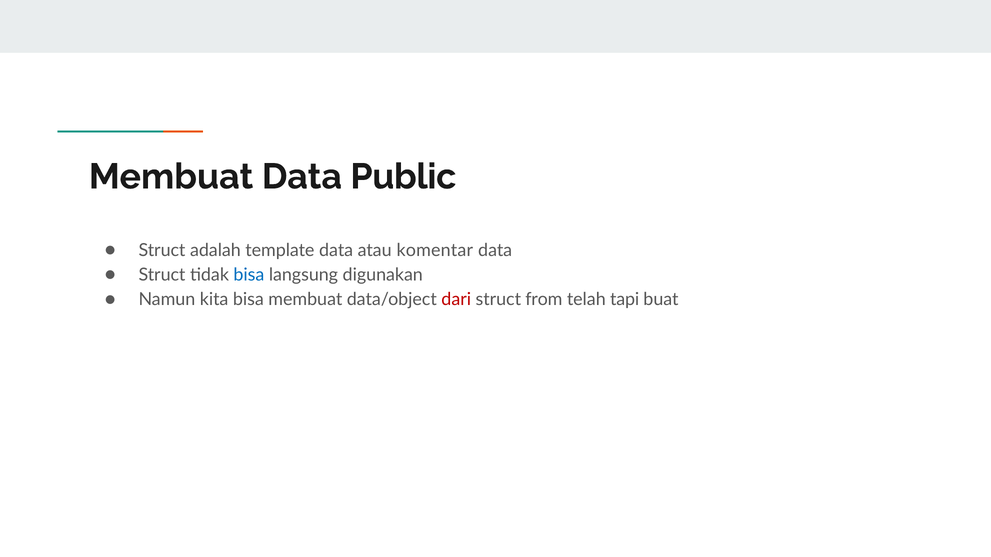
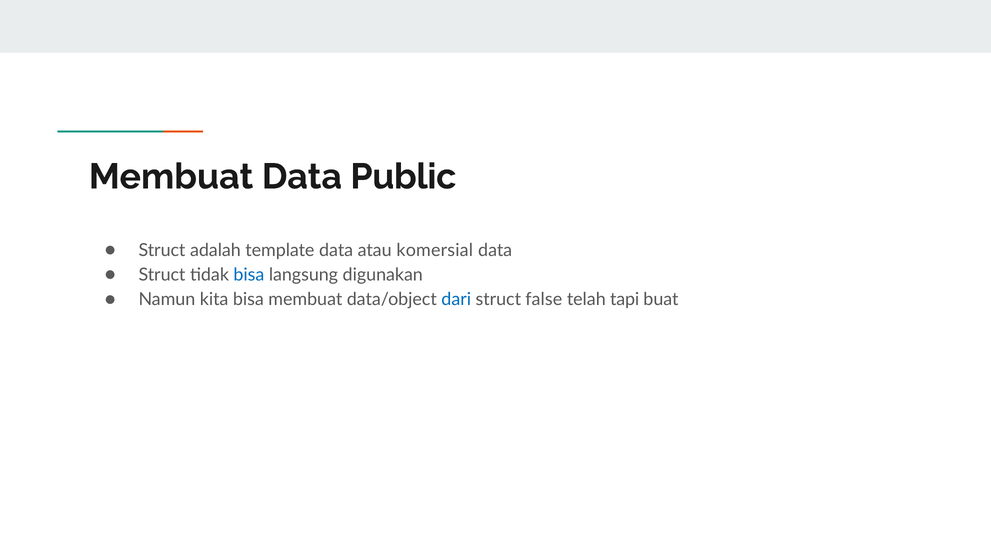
komentar: komentar -> komersial (435, 250)
dari colour: red -> blue (456, 300)
from: from -> false (544, 300)
